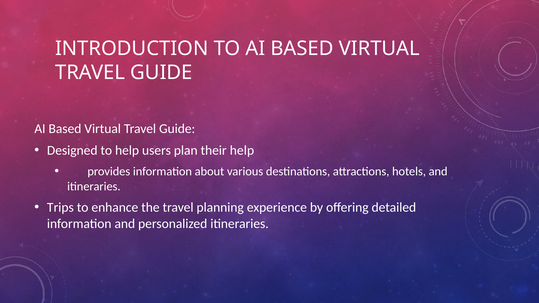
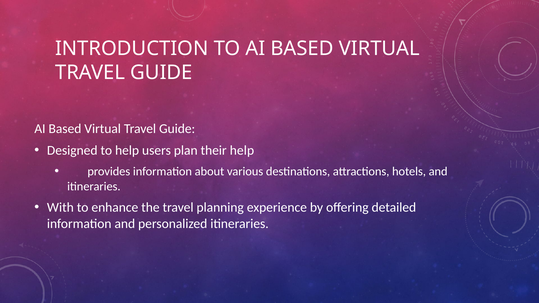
Trips: Trips -> With (60, 208)
